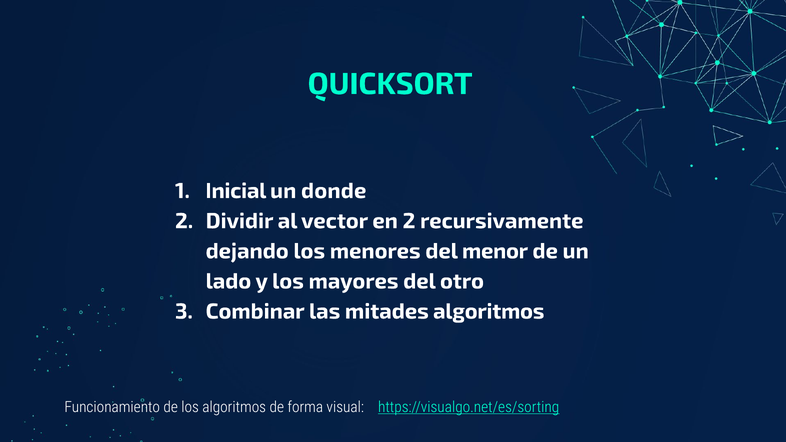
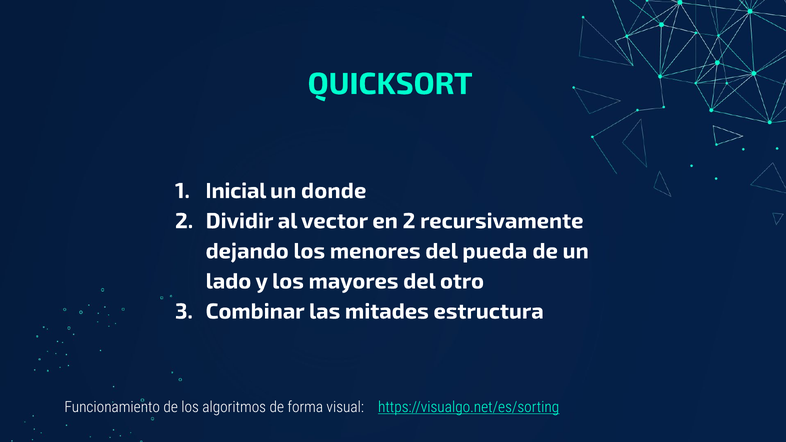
menor: menor -> pueda (495, 251)
mitades algoritmos: algoritmos -> estructura (489, 311)
